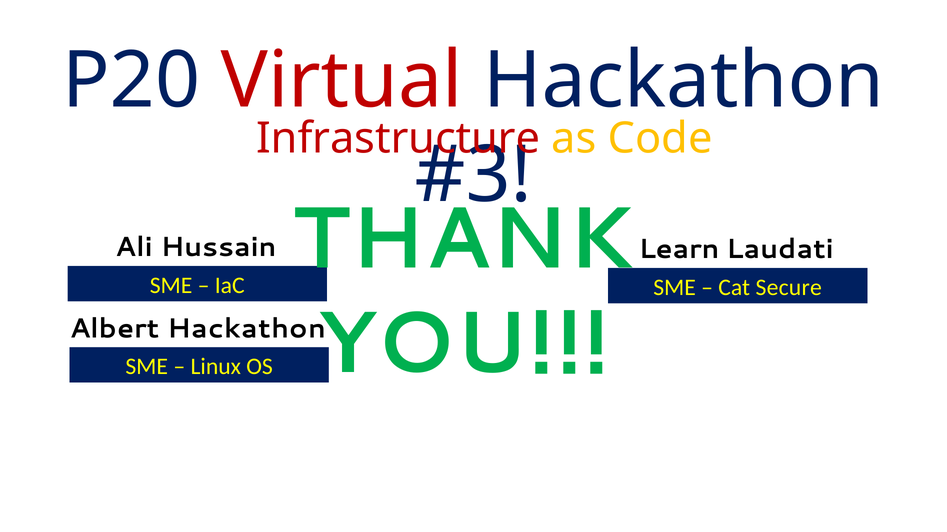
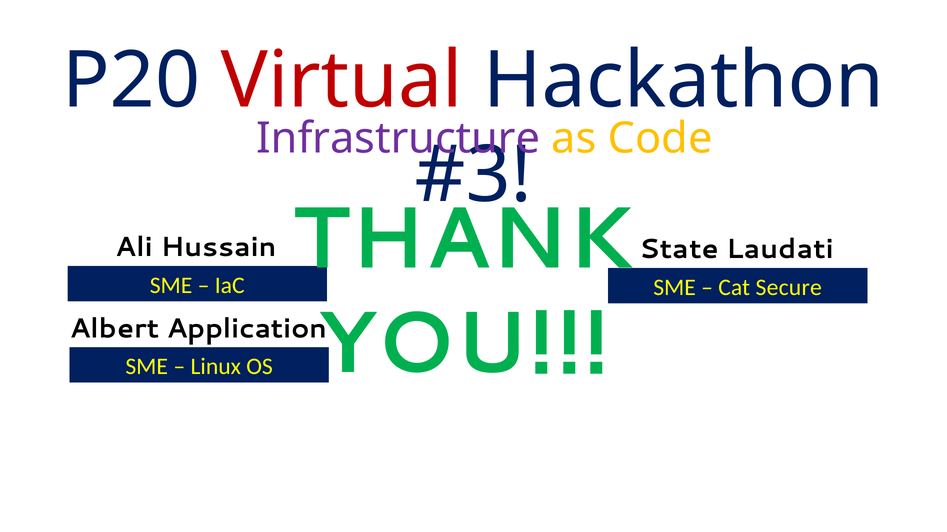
Infrastructure colour: red -> purple (398, 139)
Learn: Learn -> State (679, 250)
Albert Hackathon: Hackathon -> Application (247, 329)
